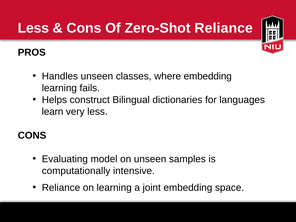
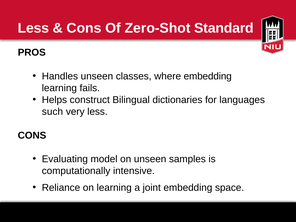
Zero-Shot Reliance: Reliance -> Standard (224, 28)
learn: learn -> such (52, 112)
